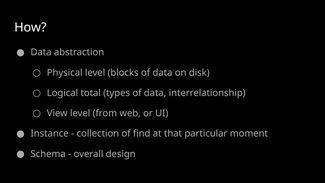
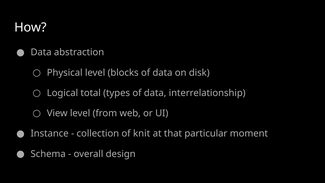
find: find -> knit (142, 133)
